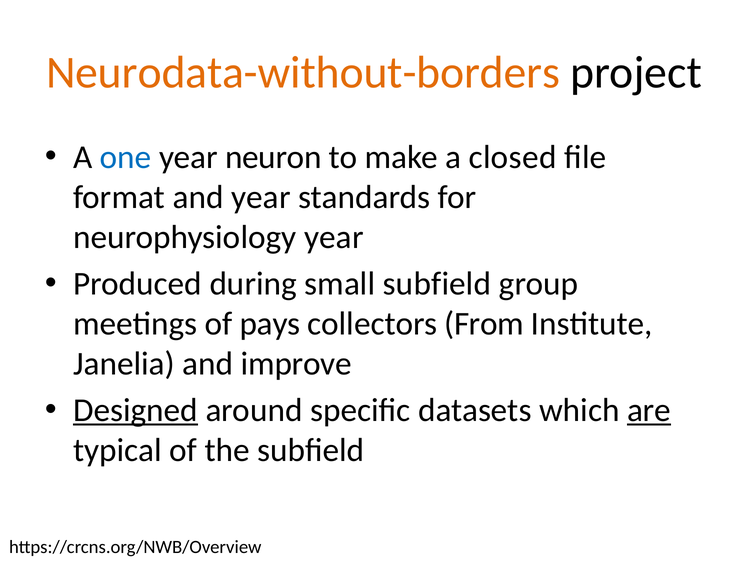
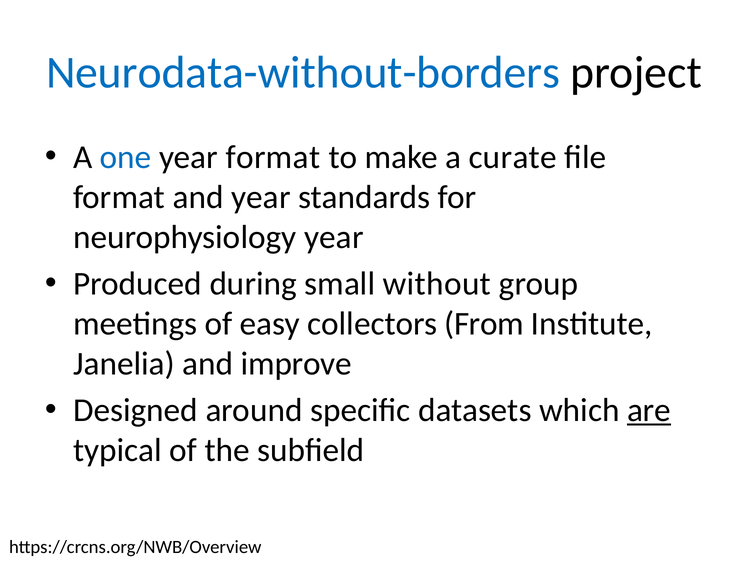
Neurodata-without-borders colour: orange -> blue (303, 73)
year neuron: neuron -> format (273, 157)
closed: closed -> curate (513, 157)
small subfield: subfield -> without (437, 284)
pays: pays -> easy (270, 324)
Designed underline: present -> none (135, 410)
